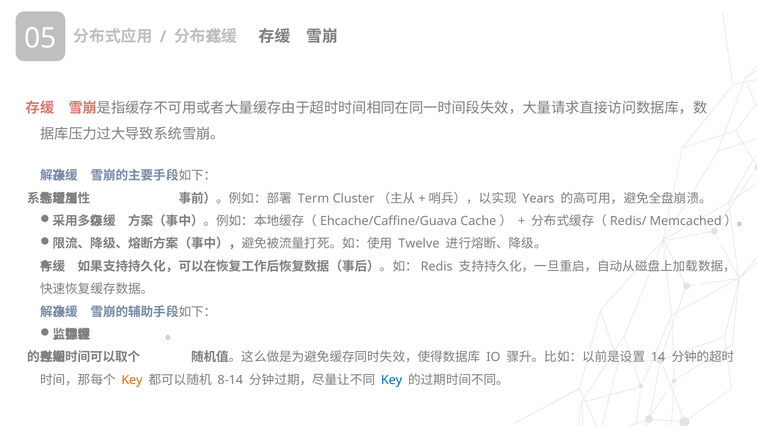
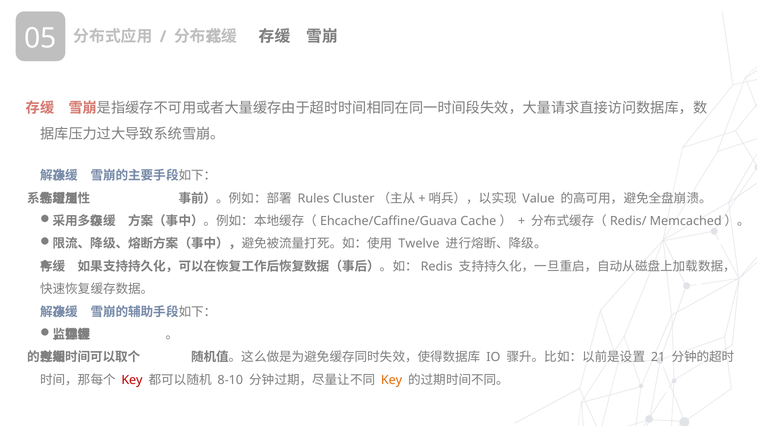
Term: Term -> Rules (314, 198)
Years: Years -> Value (538, 198)
14: 14 -> 21 (658, 357)
Key colour: orange -> red (132, 380)
8-14: 8-14 -> 8-10 (230, 380)
Key colour: blue -> orange (392, 380)
